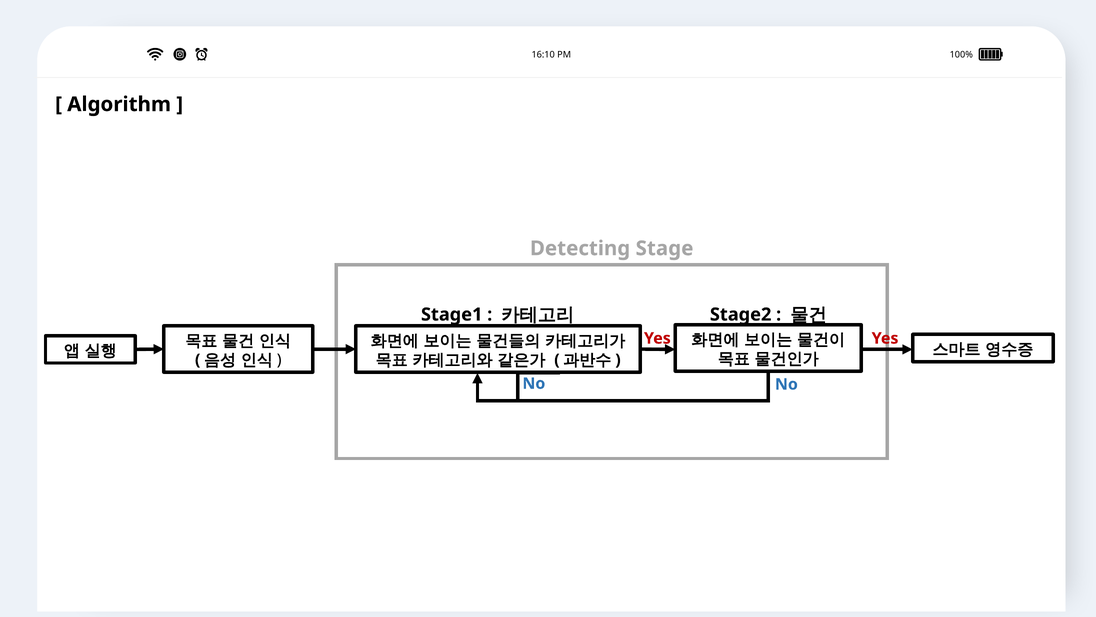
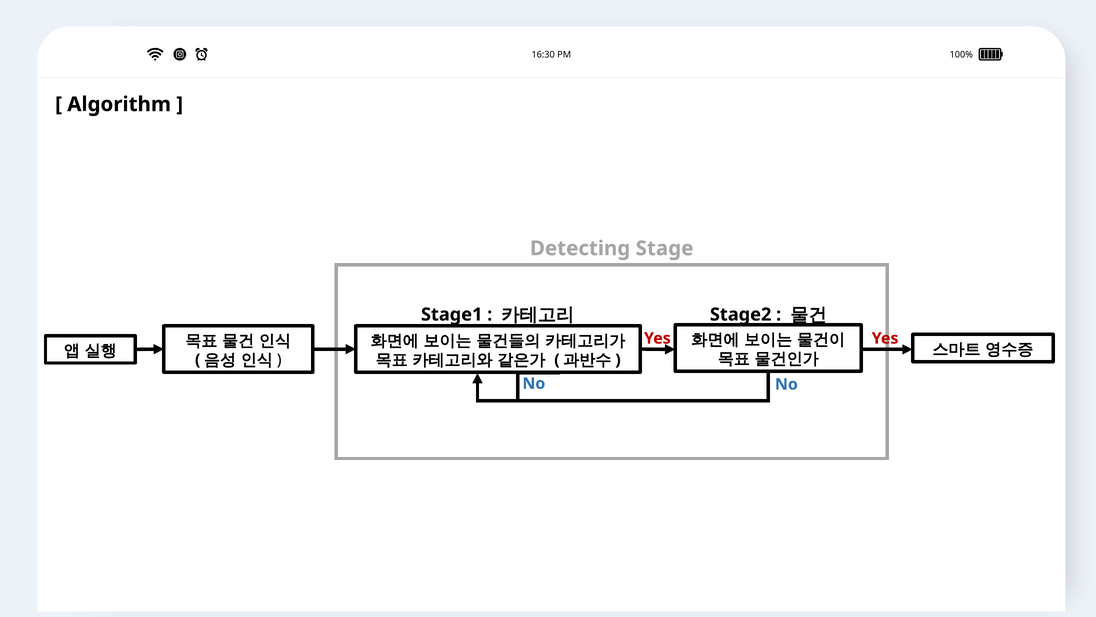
16:10: 16:10 -> 16:30 (543, 55)
